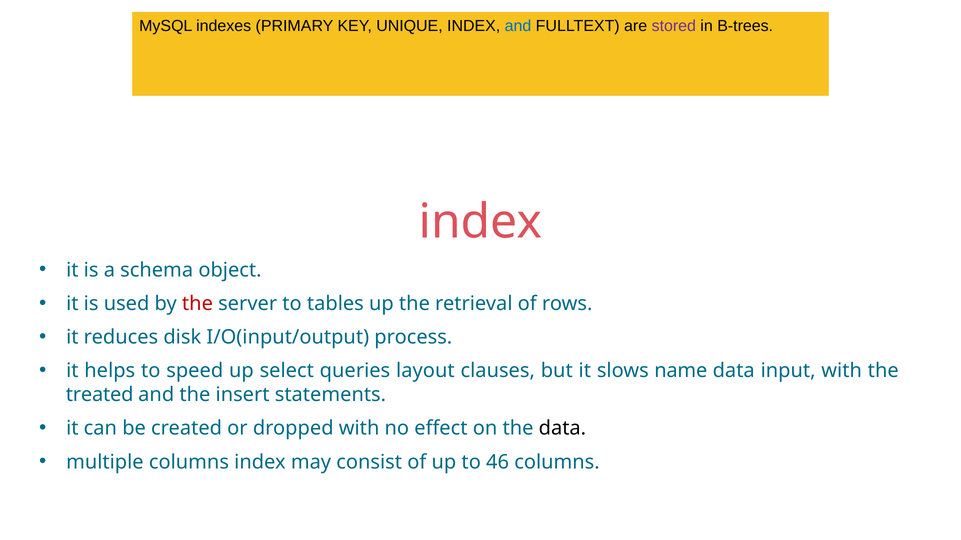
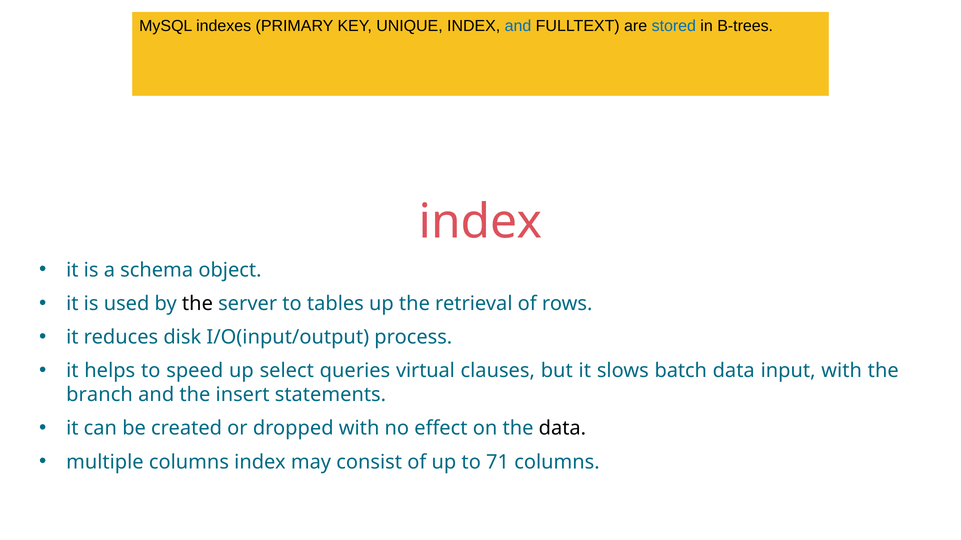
stored colour: purple -> blue (674, 26)
the colour: red -> black (197, 304)
layout: layout -> virtual (425, 371)
name: name -> batch (681, 371)
treated: treated -> branch (100, 395)
46: 46 -> 71 (498, 462)
